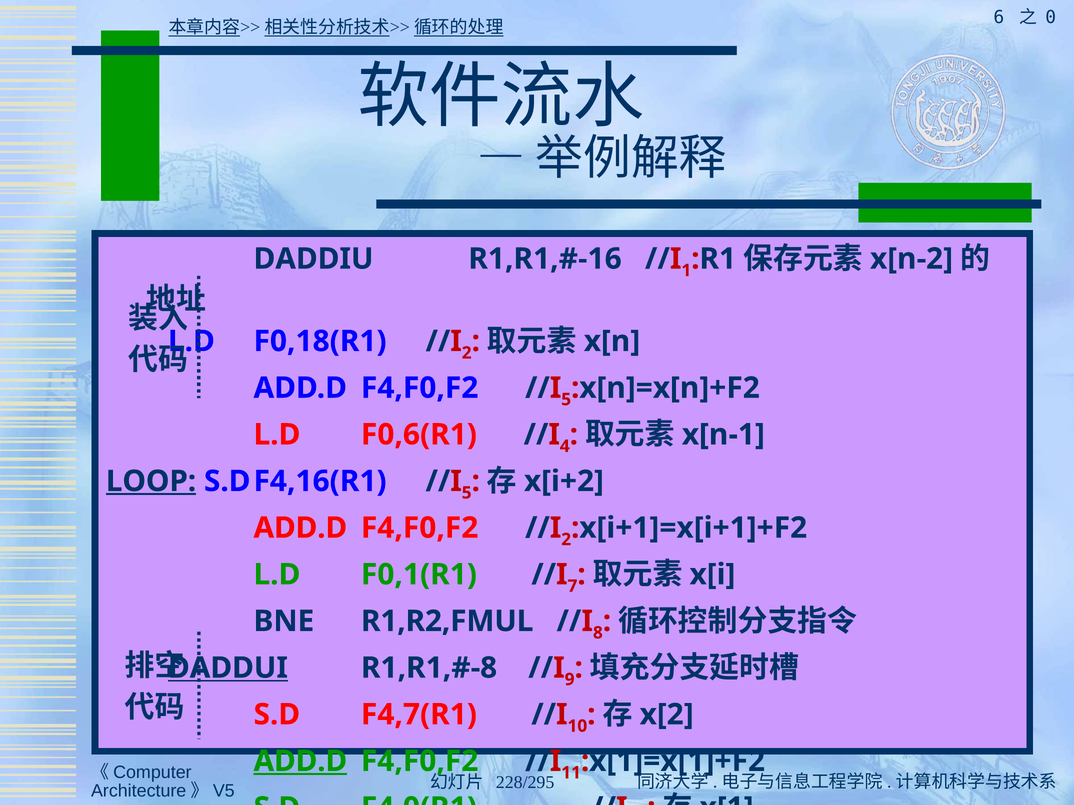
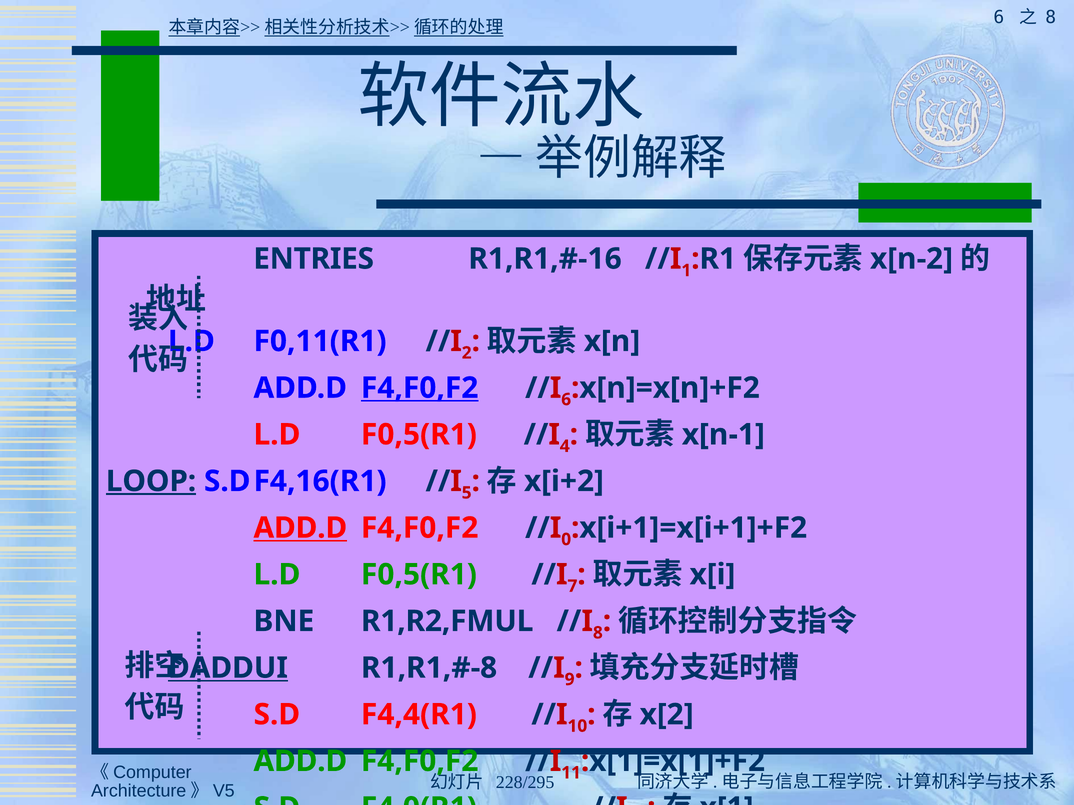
0: 0 -> 8 (1051, 17)
DADDIU: DADDIU -> ENTRIES (314, 259)
F0,18(R1: F0,18(R1 -> F0,11(R1 (320, 341)
F4,F0,F2 underline: none -> present (420, 388)
5: 5 -> 6 (566, 400)
F0,6(R1: F0,6(R1 -> F0,5(R1 (419, 435)
ADD.D underline: none -> present (300, 528)
2: 2 -> 0 (566, 540)
F0,1(R1: F0,1(R1 -> F0,5(R1 (419, 575)
F4,7(R1: F4,7(R1 -> F4,4(R1 (419, 715)
ADD.D underline: present -> none (300, 762)
